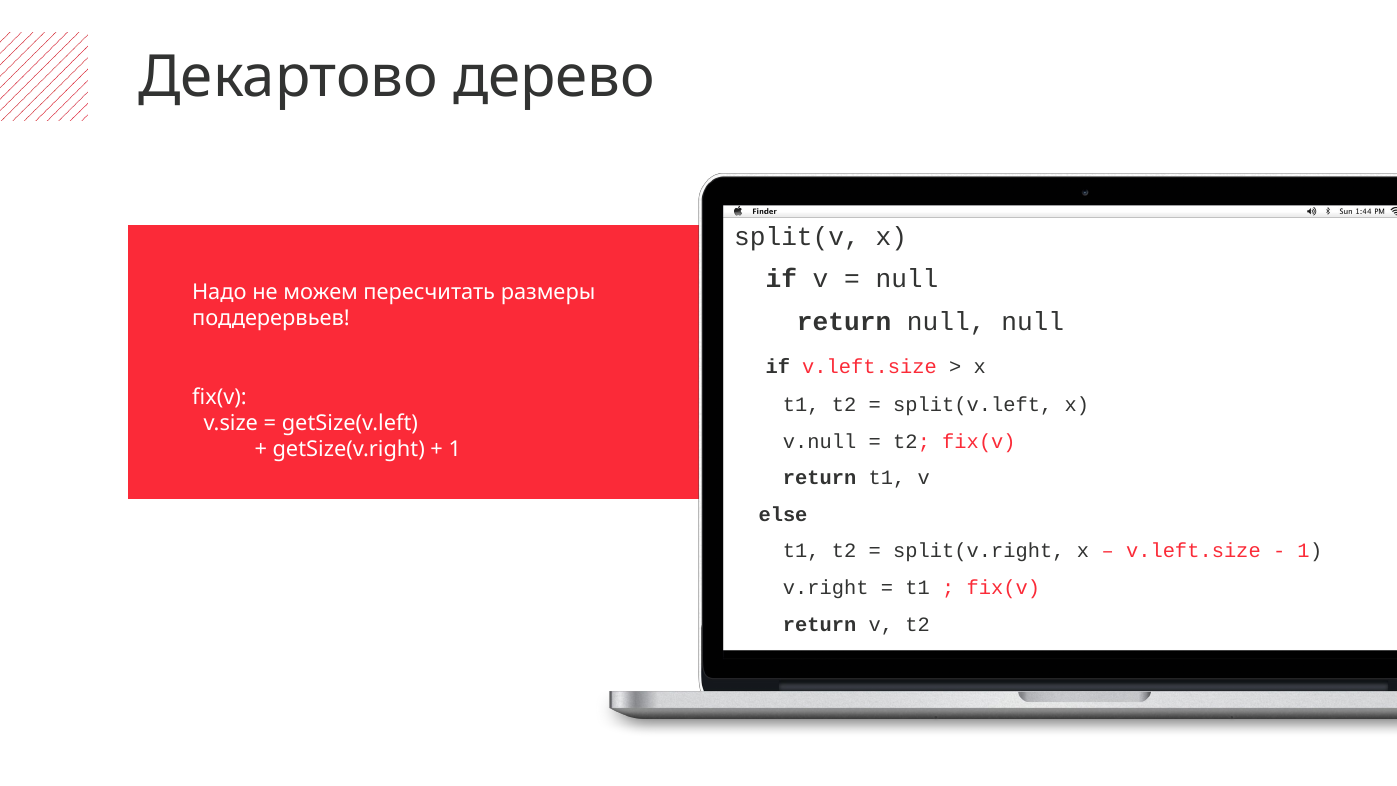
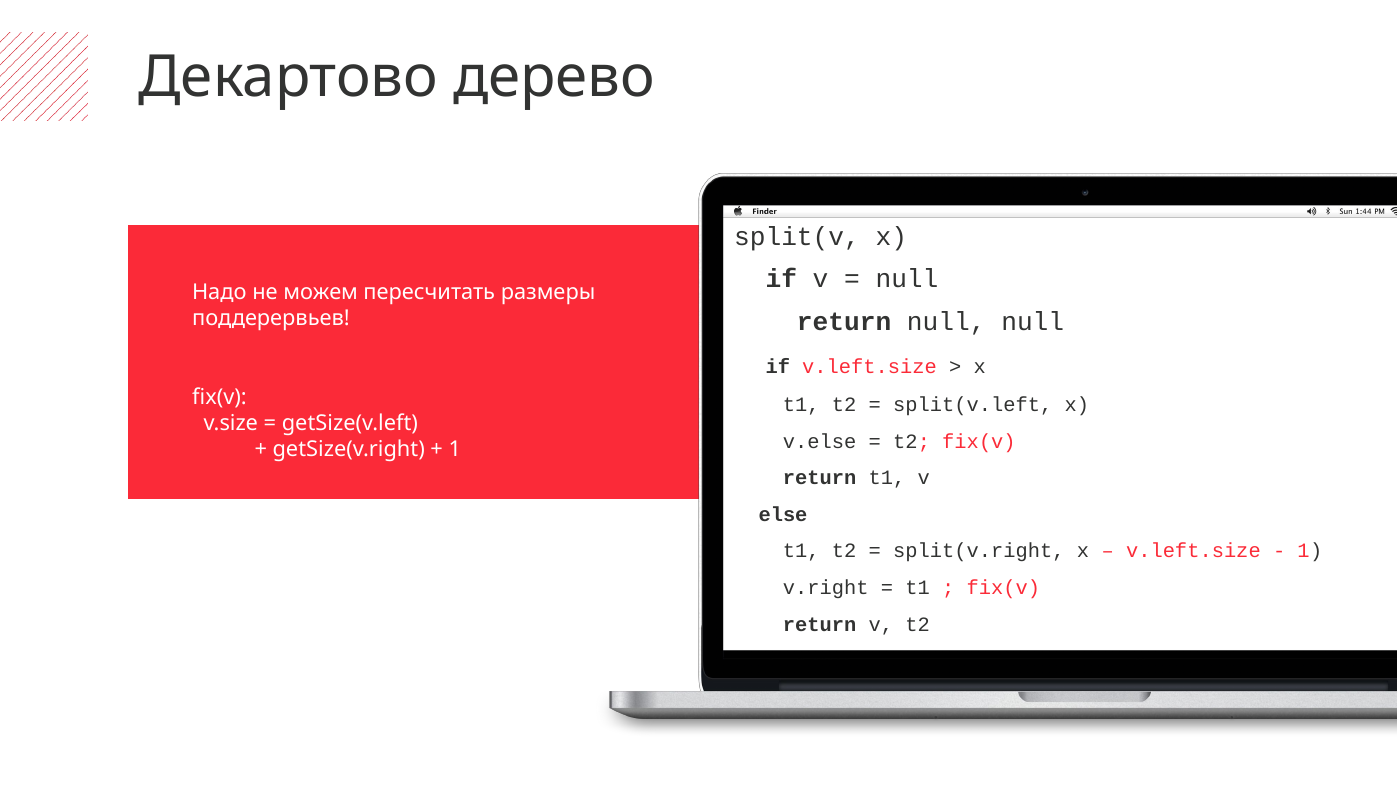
v.null: v.null -> v.else (820, 441)
